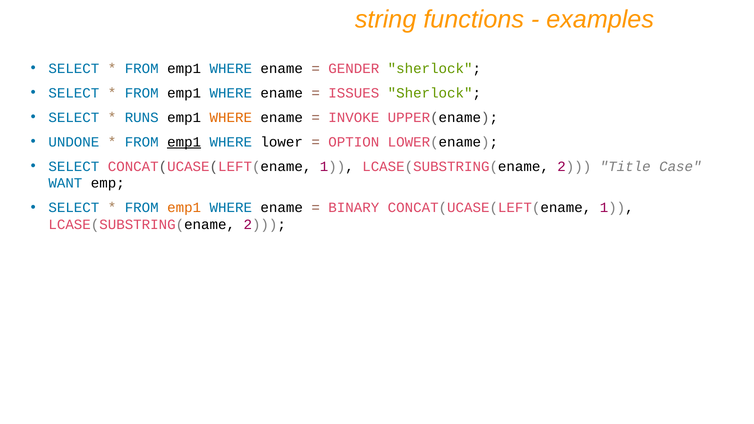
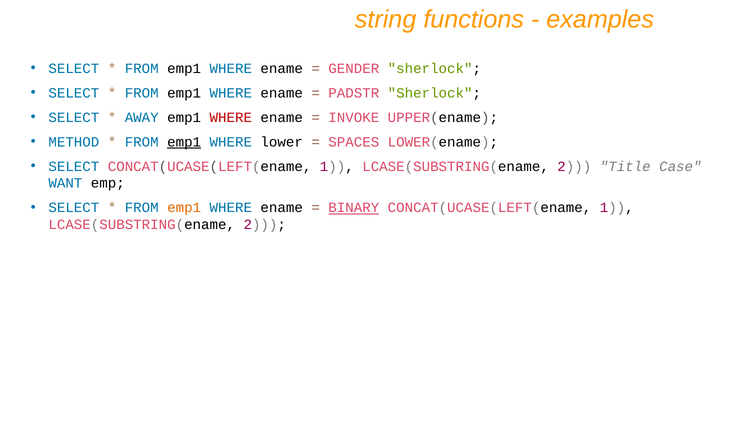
ISSUES: ISSUES -> PADSTR (354, 93)
RUNS: RUNS -> AWAY (142, 117)
WHERE colour: orange -> red (231, 117)
UNDONE: UNDONE -> METHOD (74, 142)
OPTION: OPTION -> SPACES (354, 142)
BINARY underline: none -> present (354, 208)
